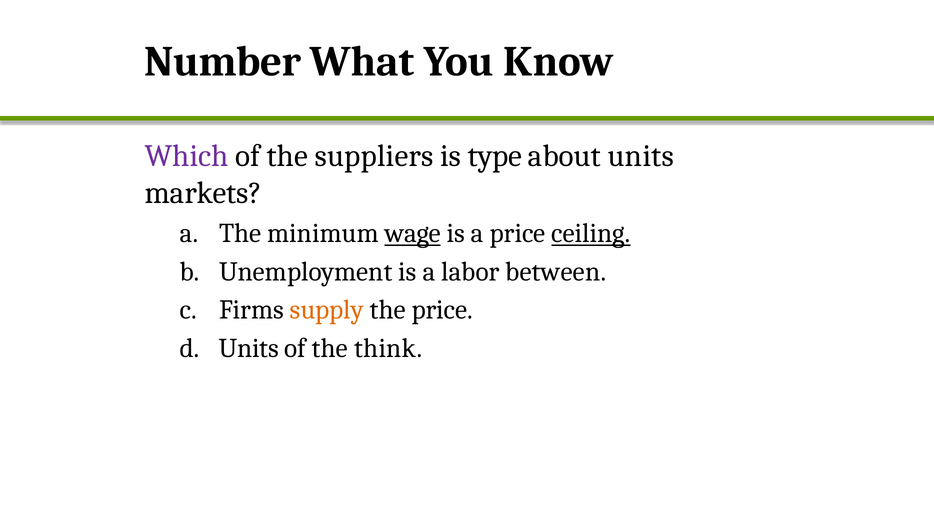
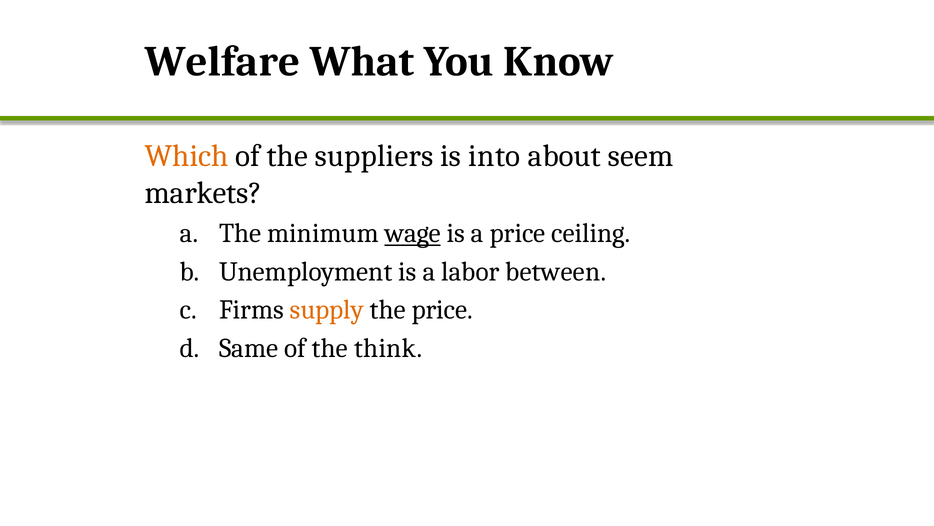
Number: Number -> Welfare (222, 61)
Which colour: purple -> orange (187, 156)
type: type -> into (494, 156)
about units: units -> seem (641, 156)
ceiling underline: present -> none (591, 233)
Units: Units -> Same (249, 348)
